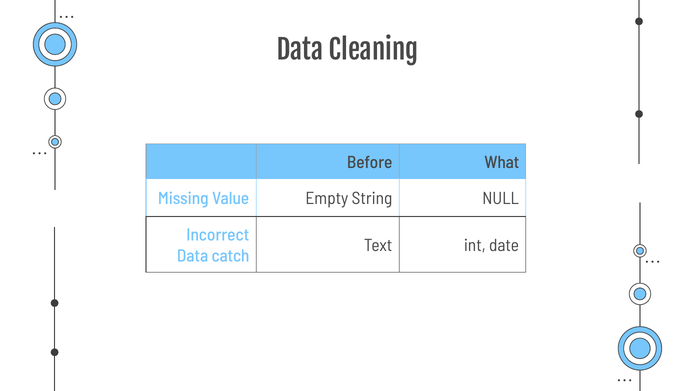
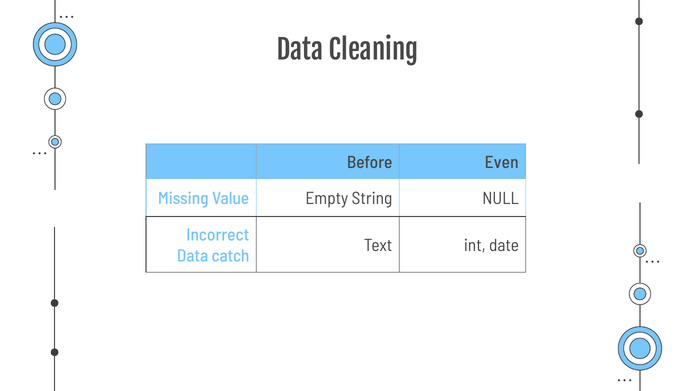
What: What -> Even (502, 162)
